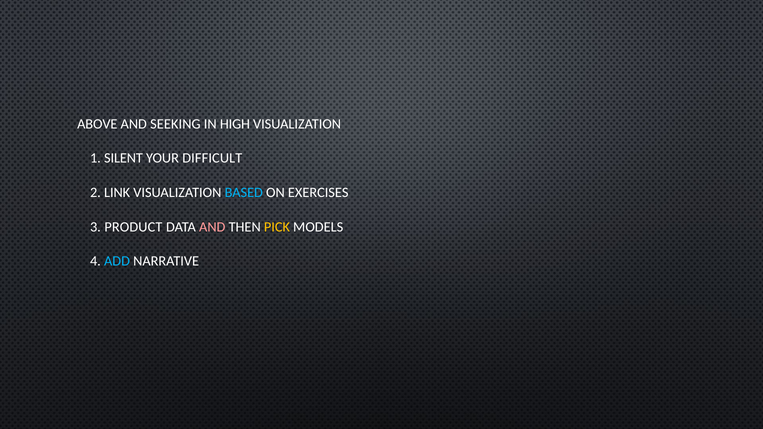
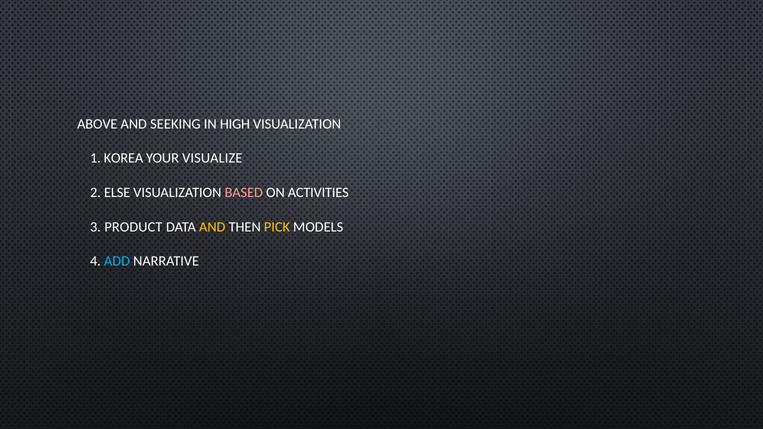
SILENT: SILENT -> KOREA (123, 158)
DIFFICULT: DIFFICULT -> VISUALIZE (212, 158)
LINK: LINK -> ELSE (117, 193)
BASED colour: light blue -> pink (244, 193)
EXERCISES: EXERCISES -> ACTIVITIES (318, 193)
AND colour: pink -> yellow (212, 227)
